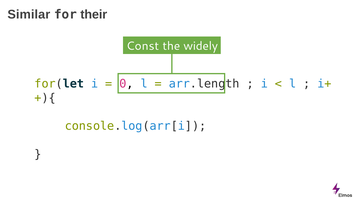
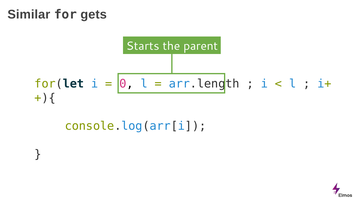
their: their -> gets (94, 14)
Const: Const -> Starts (143, 46)
widely: widely -> parent (201, 46)
